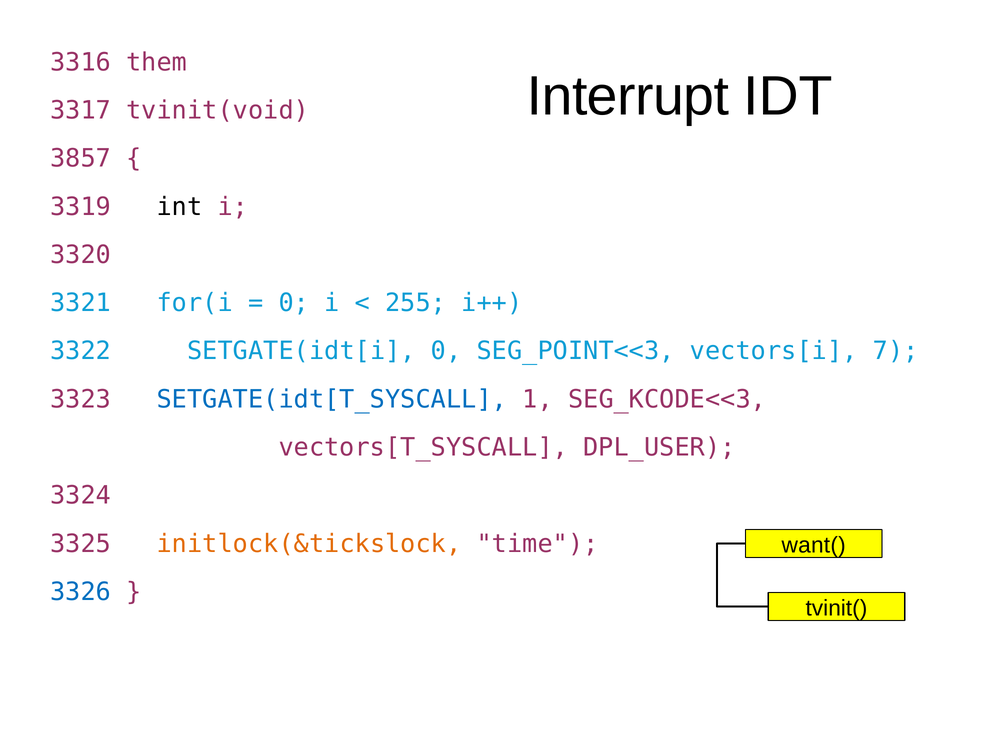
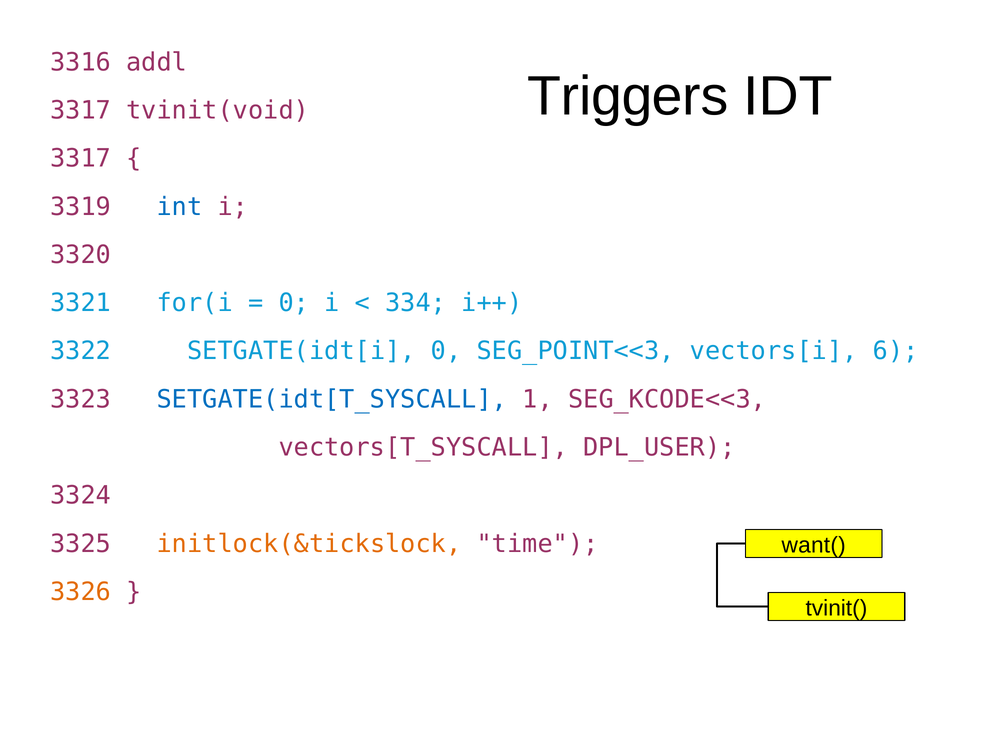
them: them -> addl (157, 62)
Interrupt: Interrupt -> Triggers (628, 97)
3857: 3857 -> 3317 (81, 159)
int colour: black -> blue (179, 207)
255: 255 -> 334 (416, 303)
7: 7 -> 6 (896, 351)
3326 colour: blue -> orange (81, 592)
